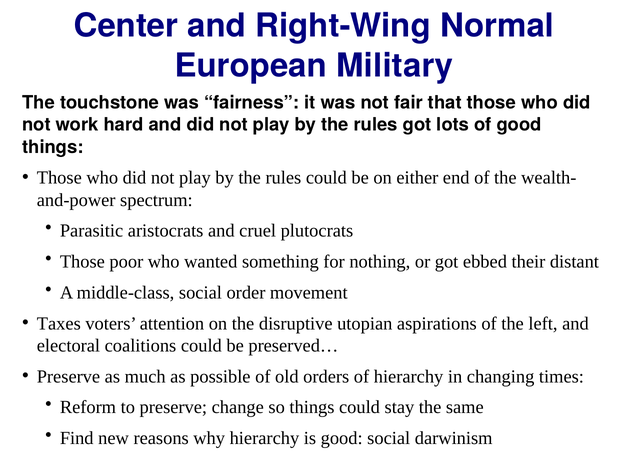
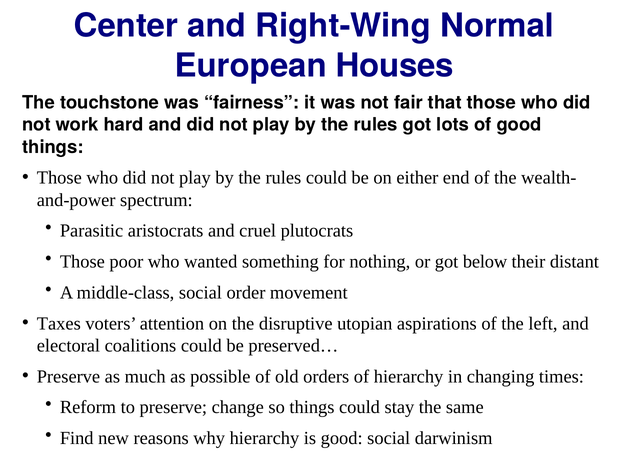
Military: Military -> Houses (395, 66)
ebbed: ebbed -> below (485, 262)
